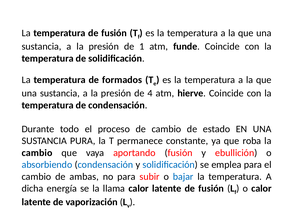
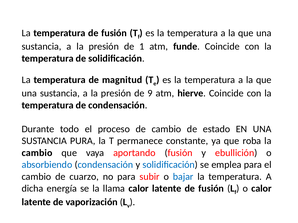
formados: formados -> magnitud (122, 80)
4: 4 -> 9 (150, 94)
ambas: ambas -> cuarzo (84, 177)
